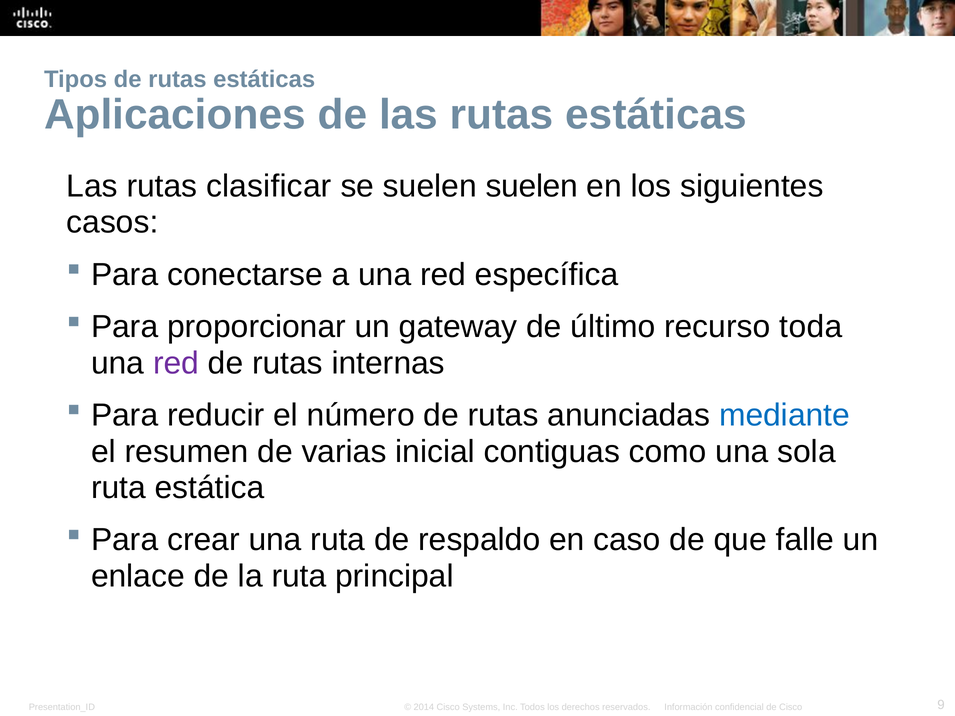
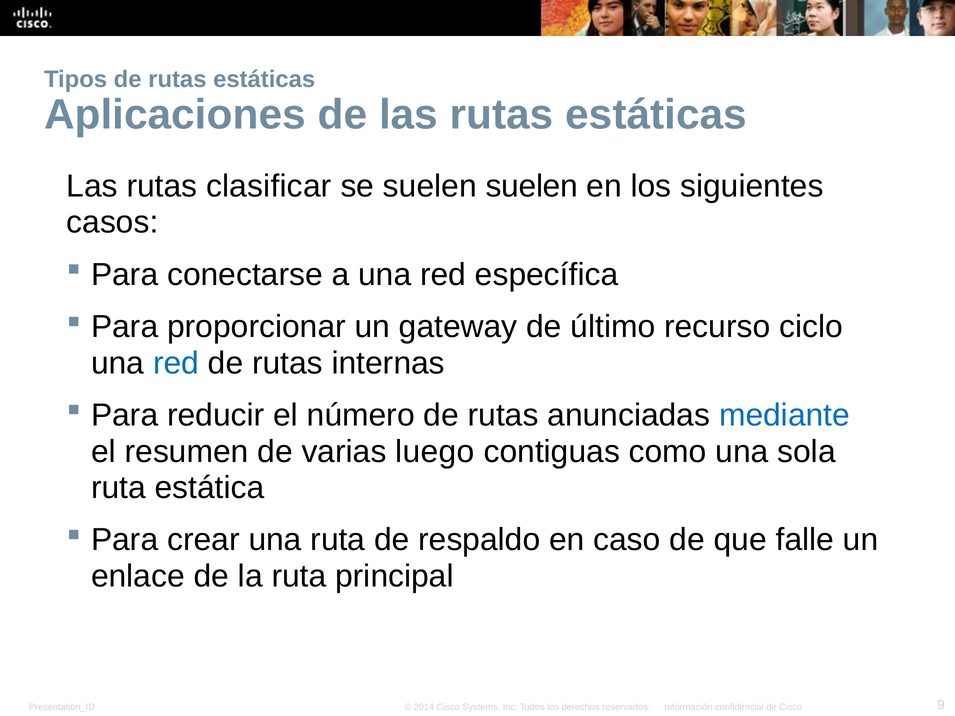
toda: toda -> ciclo (811, 327)
red colour: purple -> blue (176, 363)
inicial: inicial -> luego (435, 452)
